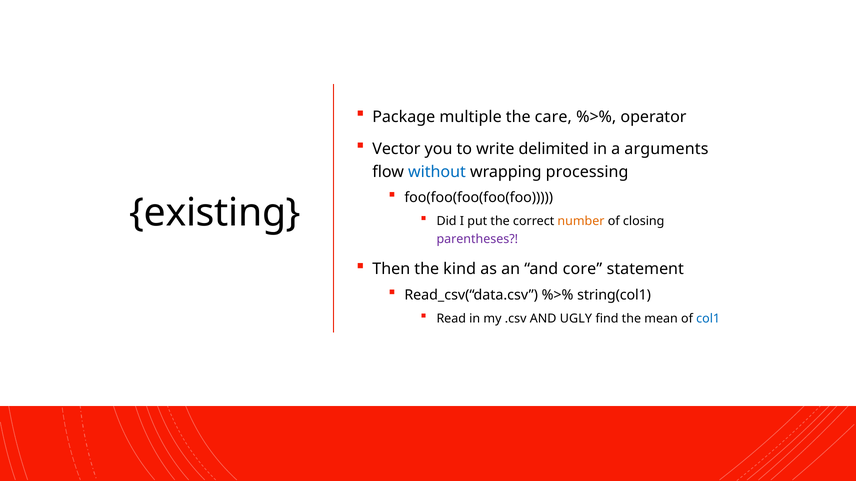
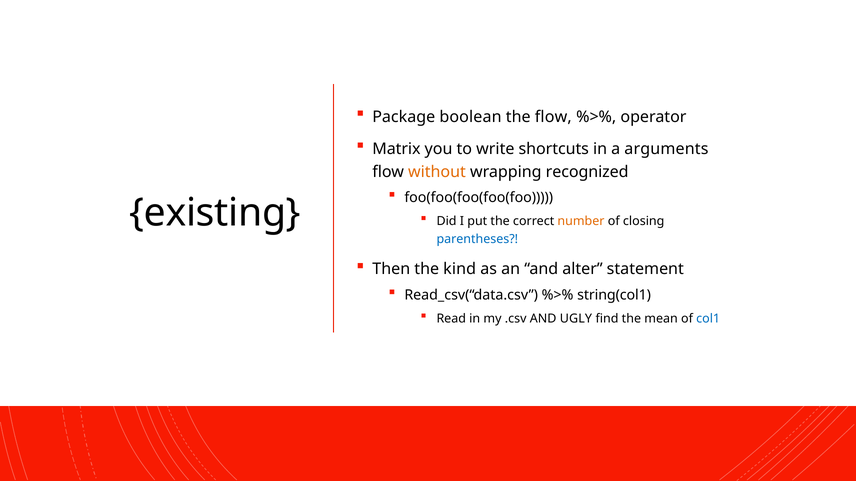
multiple: multiple -> boolean (470, 117)
the care: care -> flow (553, 117)
Vector: Vector -> Matrix (396, 149)
delimited: delimited -> shortcuts (554, 149)
without colour: blue -> orange (437, 172)
processing: processing -> recognized (587, 172)
parentheses colour: purple -> blue (477, 239)
core: core -> alter (583, 269)
